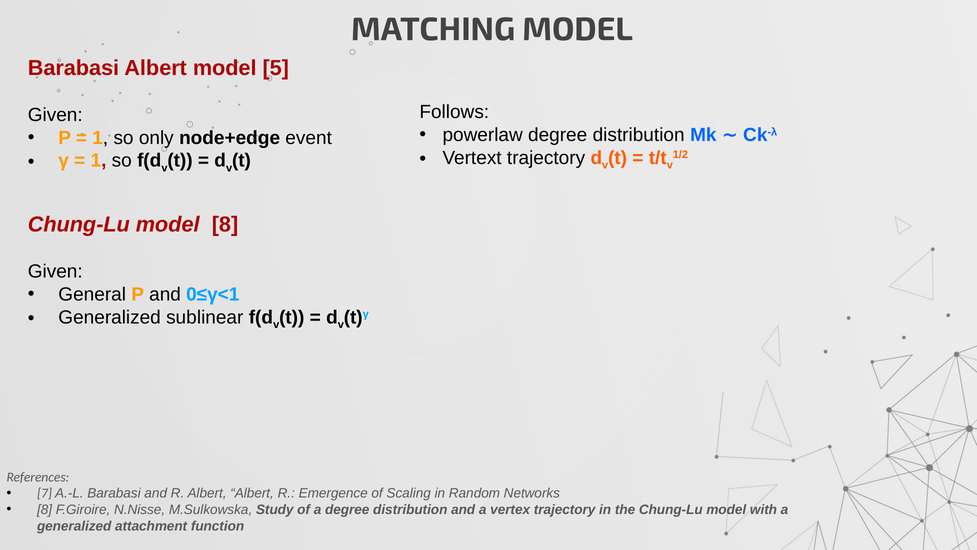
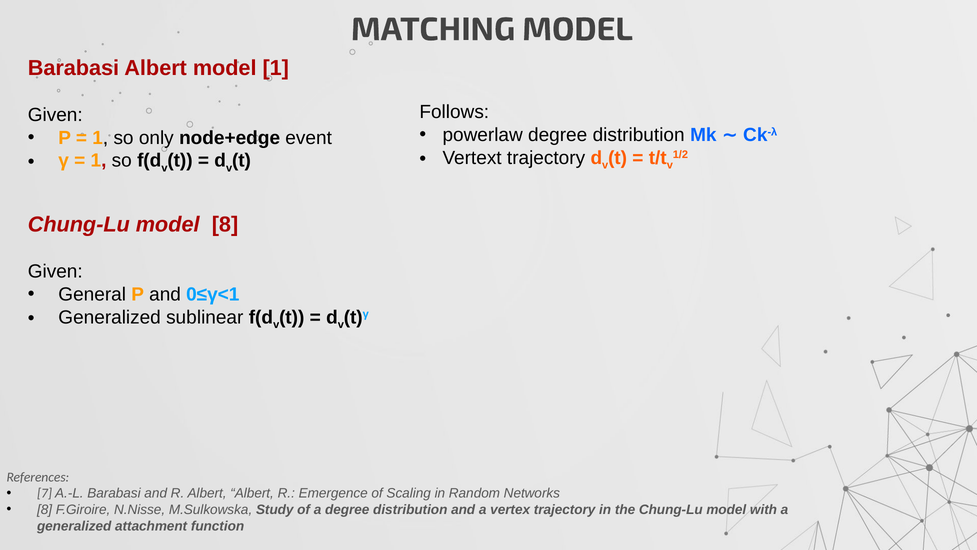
model 5: 5 -> 1 (276, 68)
